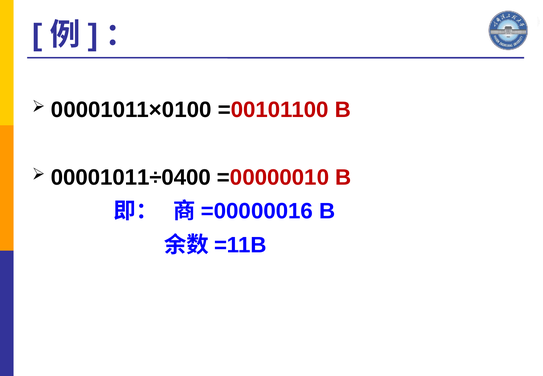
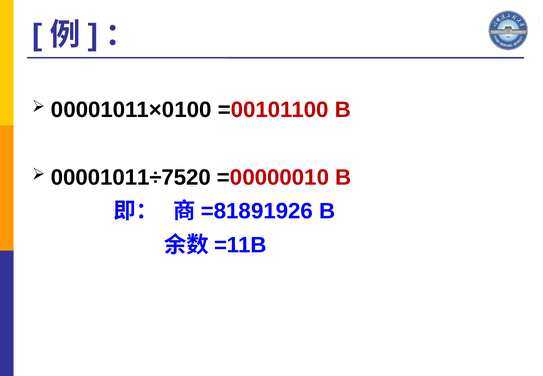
00001011÷0400: 00001011÷0400 -> 00001011÷7520 (131, 177)
=00000016: =00000016 -> =81891926 (257, 211)
